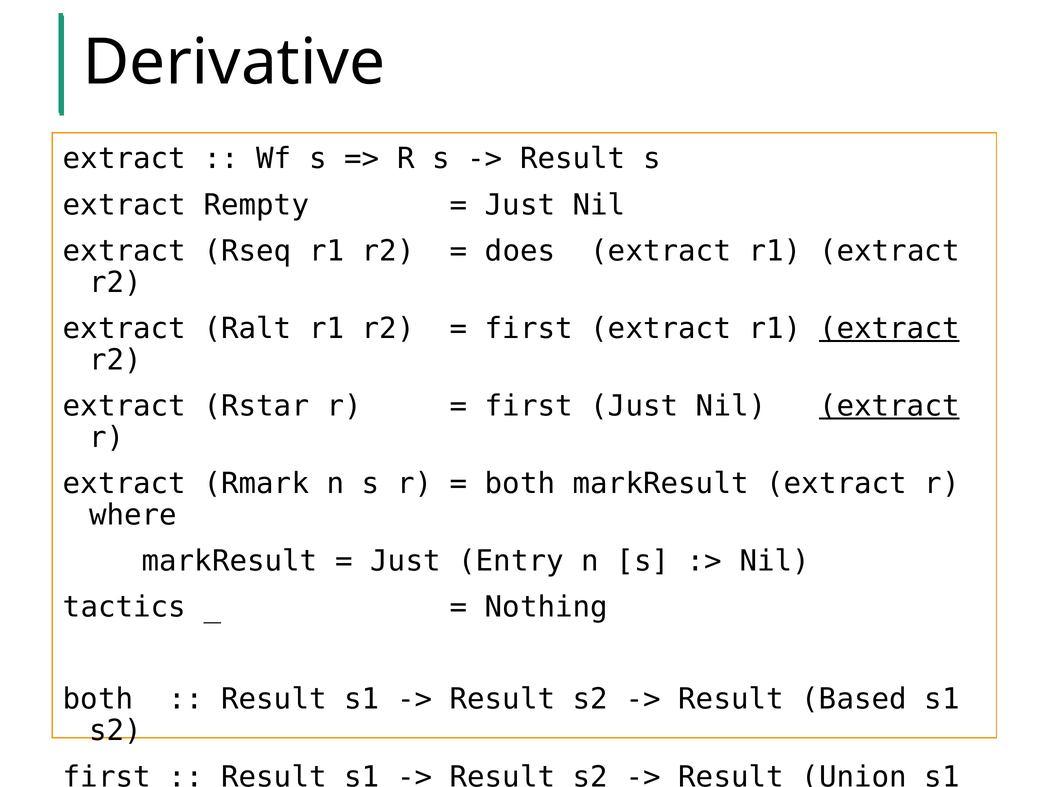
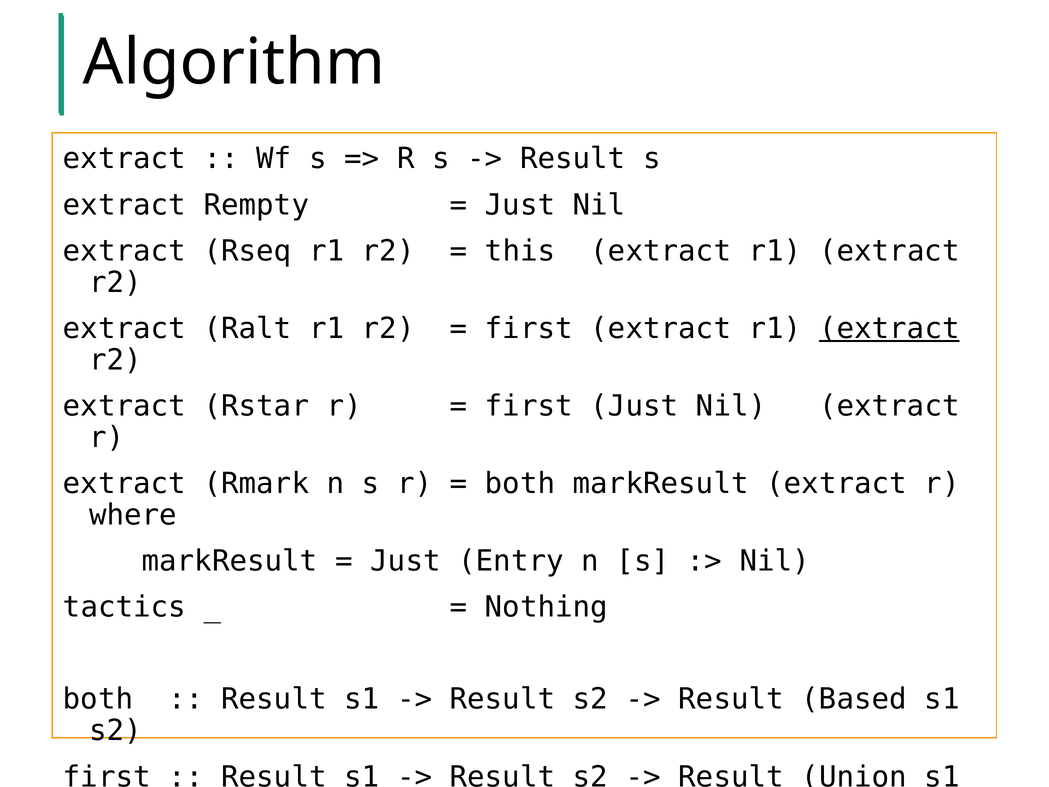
Derivative: Derivative -> Algorithm (234, 62)
does: does -> this (520, 251)
extract underline: present -> none (889, 406)
